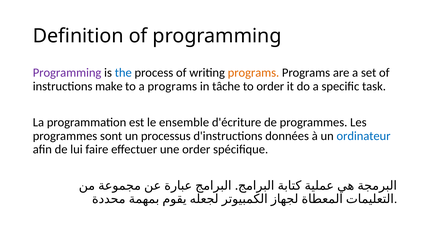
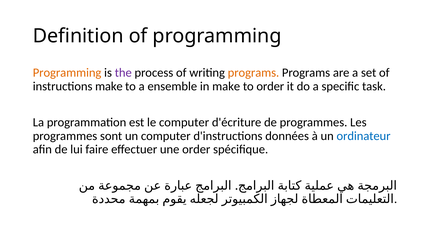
Programming colour: purple -> orange (67, 73)
the colour: blue -> purple (123, 73)
a programs: programs -> ensemble (172, 86)
in tâche: tâche -> make (226, 86)
le ensemble: ensemble -> computer (184, 122)
un processus: processus -> computer (166, 136)
